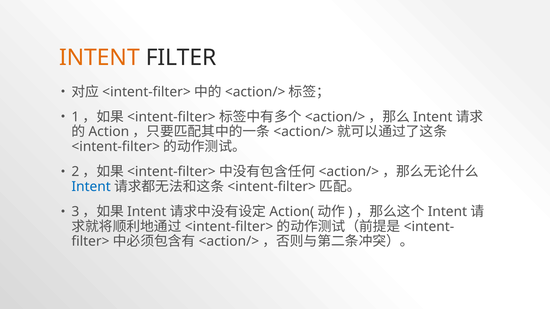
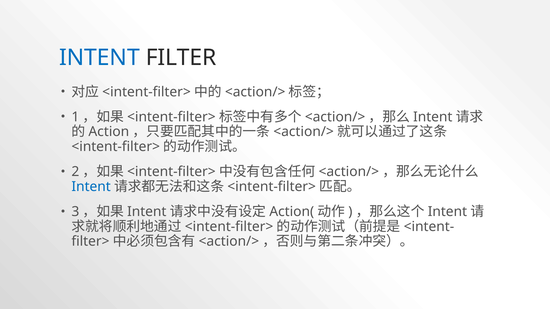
INTENT colour: orange -> blue (99, 58)
